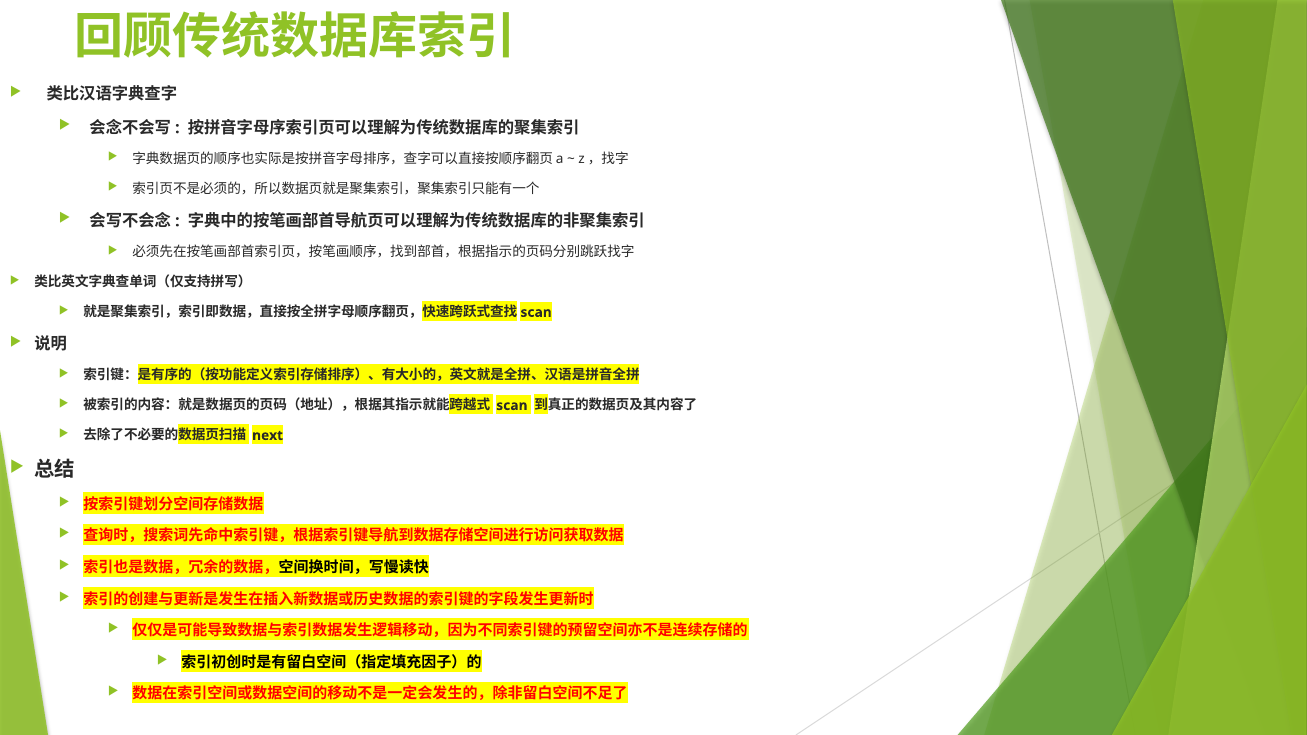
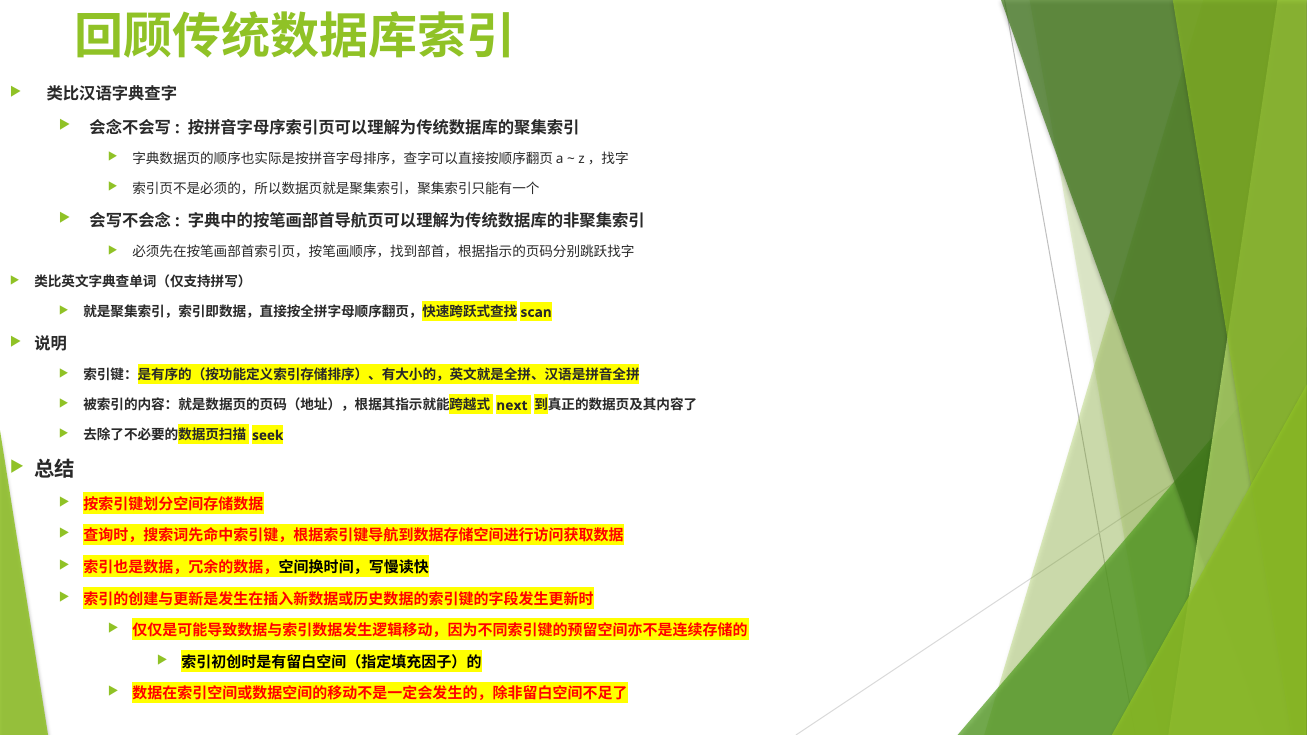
scan: scan -> next (512, 406)
next: next -> seek (268, 436)
